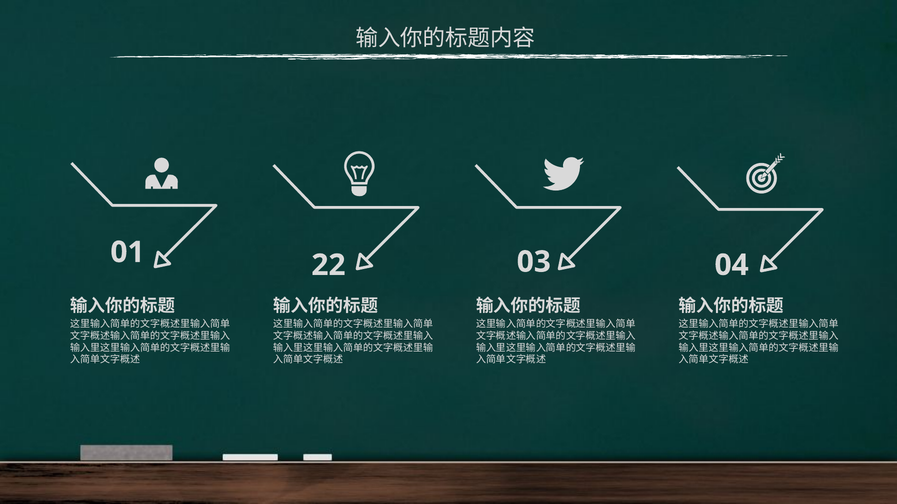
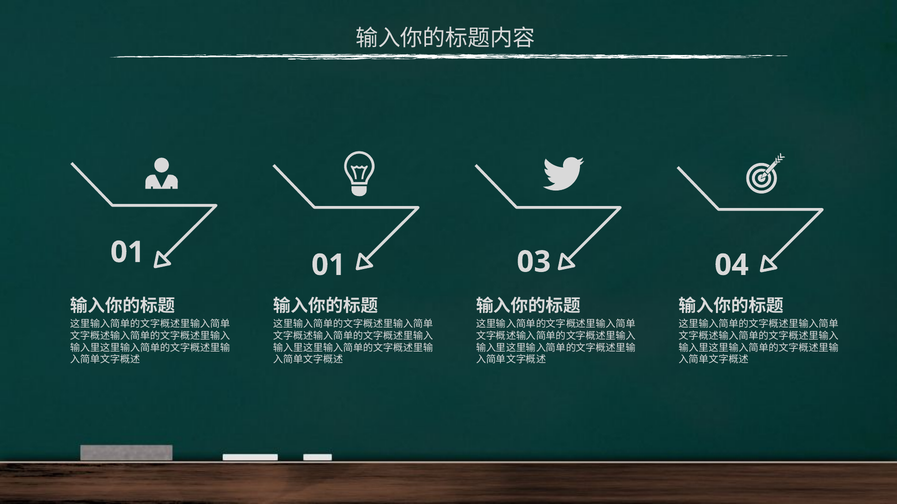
01 22: 22 -> 01 (329, 265)
